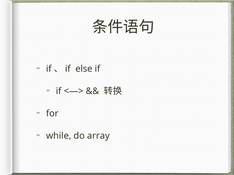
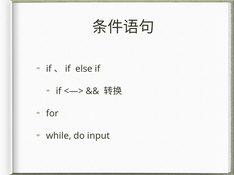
array: array -> input (98, 136)
